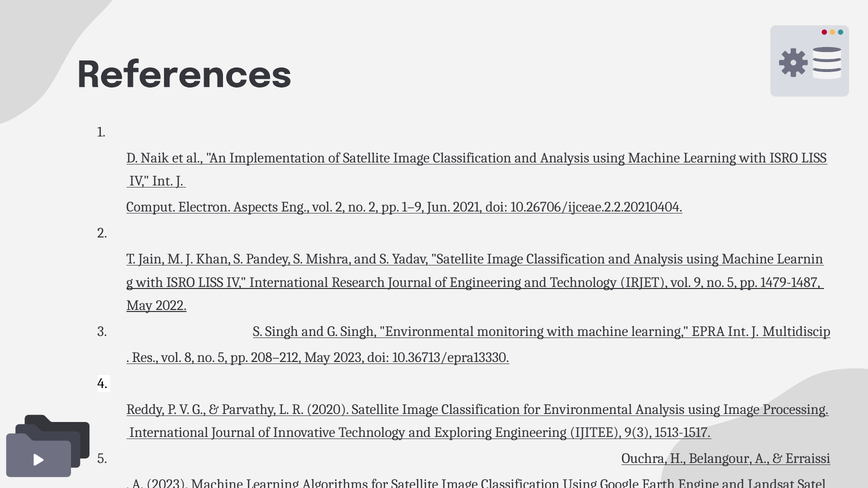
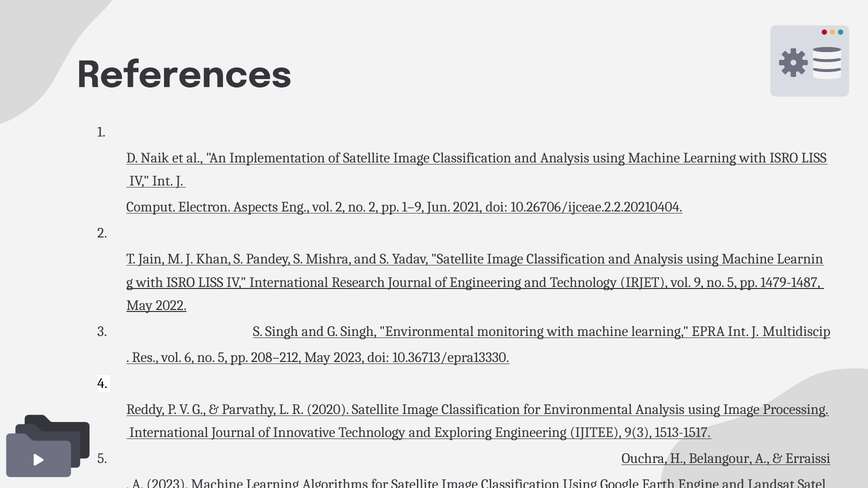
vol 8: 8 -> 6 (189, 358)
